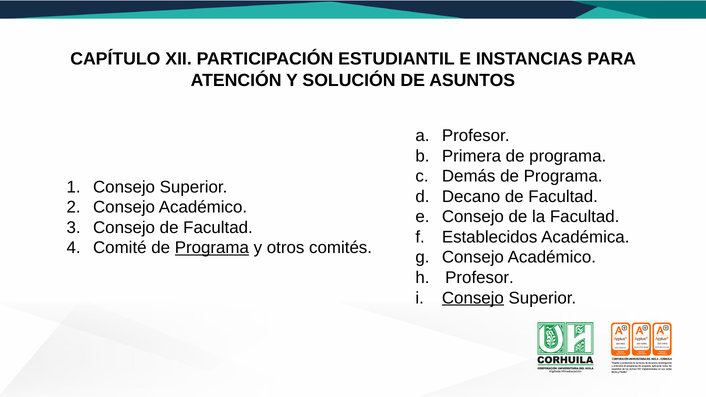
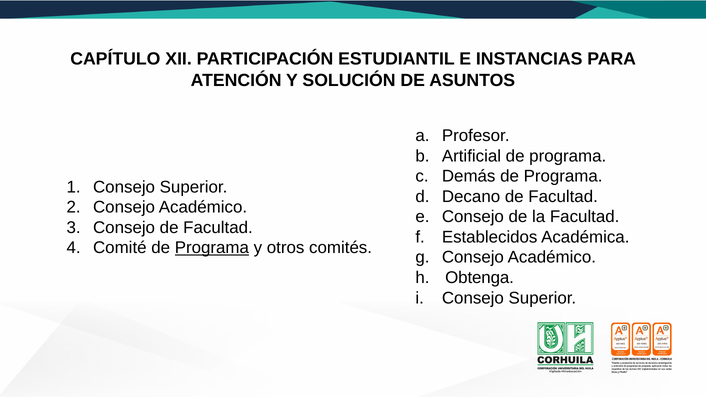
Primera: Primera -> Artificial (471, 156)
Profesor: Profesor -> Obtenga (480, 278)
Consejo underline: present -> none (473, 298)
